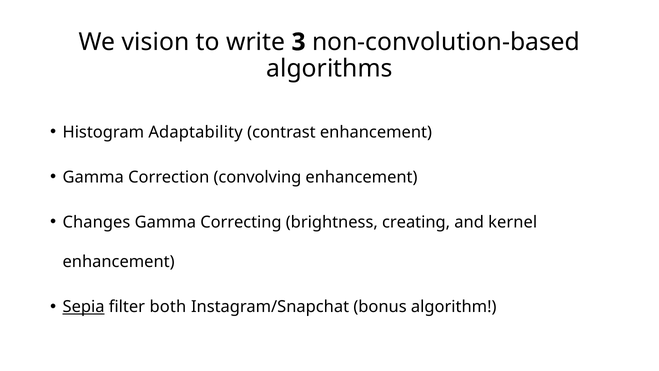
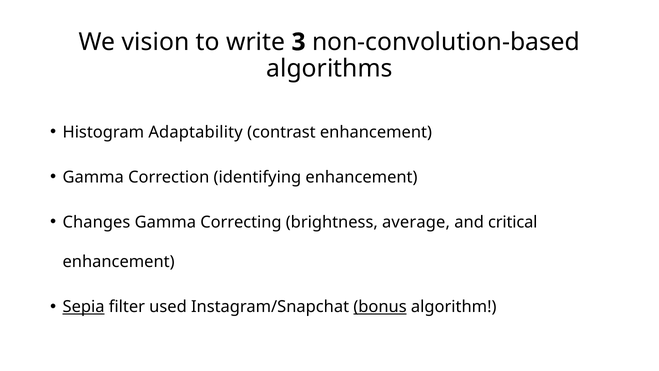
convolving: convolving -> identifying (257, 177)
creating: creating -> average (416, 222)
kernel: kernel -> critical (513, 222)
both: both -> used (168, 307)
bonus underline: none -> present (380, 307)
